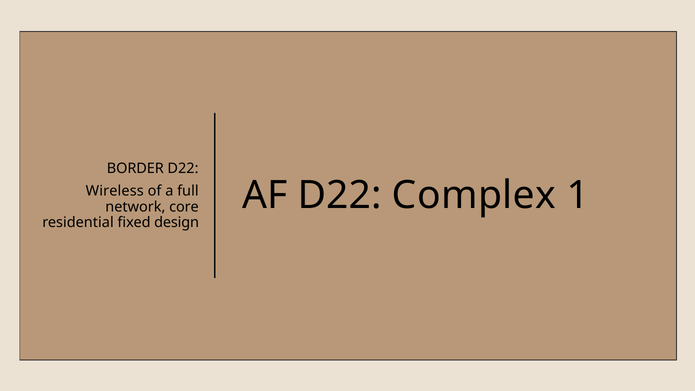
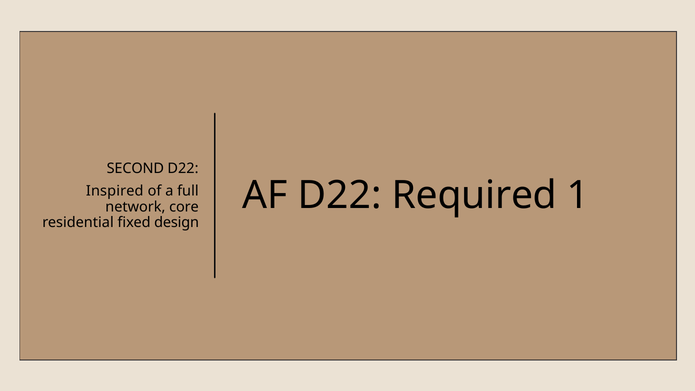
BORDER: BORDER -> SECOND (135, 168)
Complex: Complex -> Required (474, 195)
Wireless: Wireless -> Inspired (115, 191)
